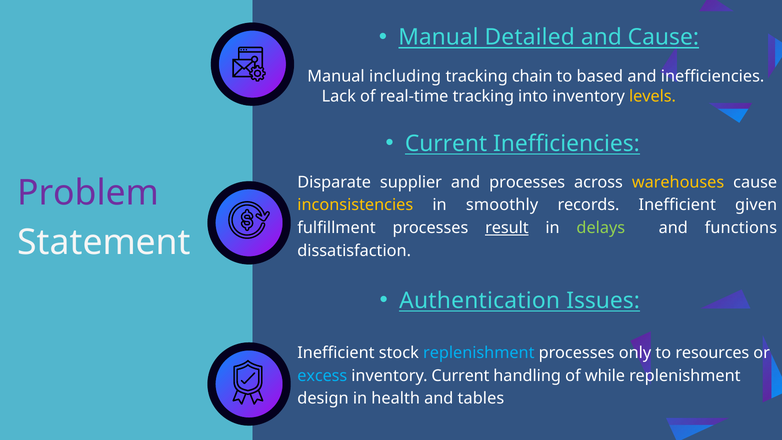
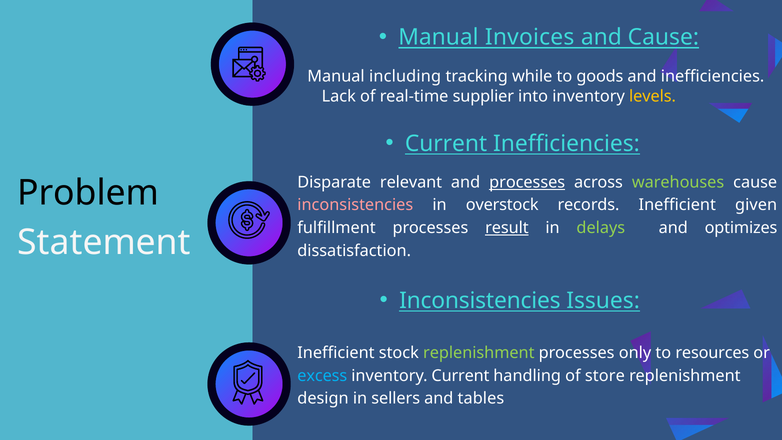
Detailed: Detailed -> Invoices (530, 37)
chain: chain -> while (532, 76)
based: based -> goods (600, 76)
real-time tracking: tracking -> supplier (483, 97)
supplier: supplier -> relevant (411, 182)
processes underline: none -> present (527, 182)
warehouses colour: yellow -> light green (678, 182)
Problem colour: purple -> black (88, 193)
inconsistencies colour: yellow -> pink (355, 205)
smoothly: smoothly -> overstock (502, 205)
functions: functions -> optimizes (741, 228)
Authentication: Authentication -> Inconsistencies (480, 300)
replenishment colour: light blue -> light green (479, 353)
while: while -> store (605, 376)
health: health -> sellers (396, 398)
